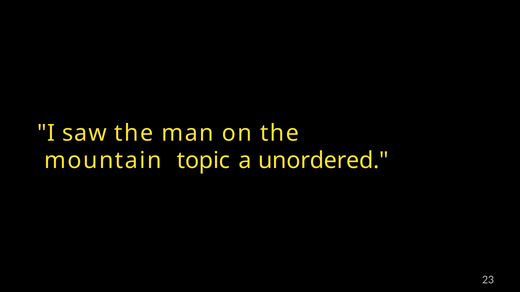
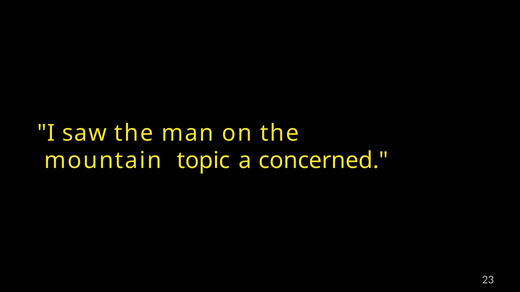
unordered: unordered -> concerned (323, 161)
